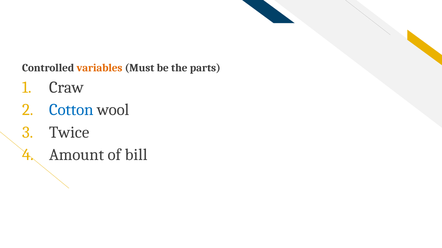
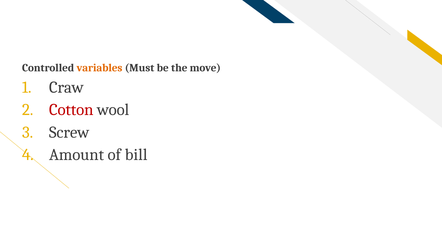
parts: parts -> move (205, 68)
Cotton colour: blue -> red (71, 110)
Twice: Twice -> Screw (69, 133)
